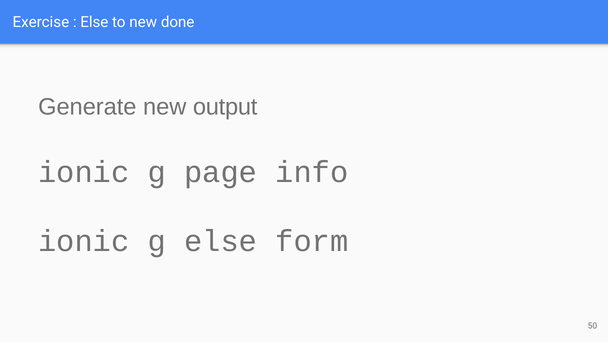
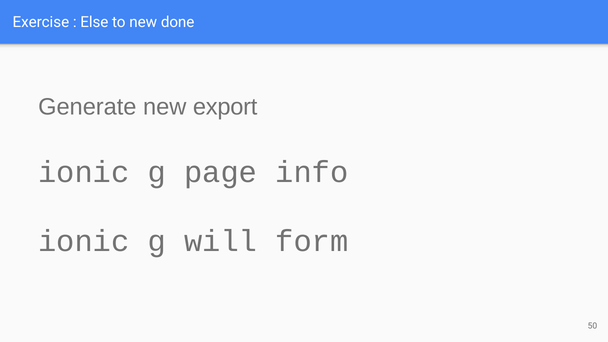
output: output -> export (225, 107)
g else: else -> will (221, 241)
